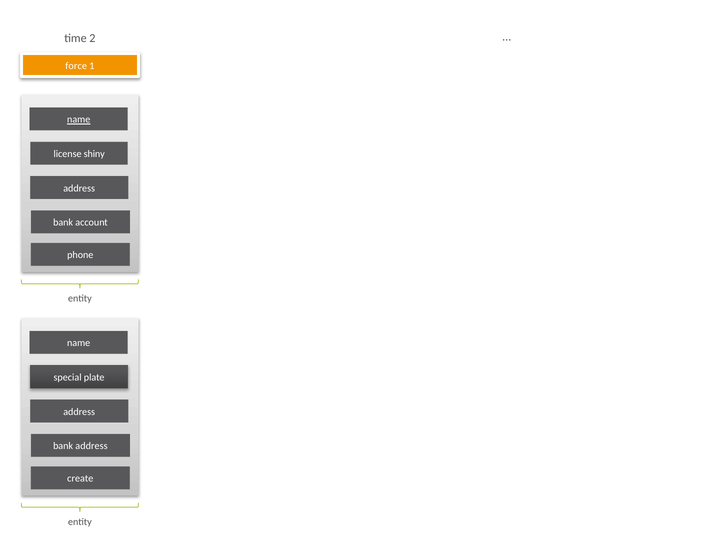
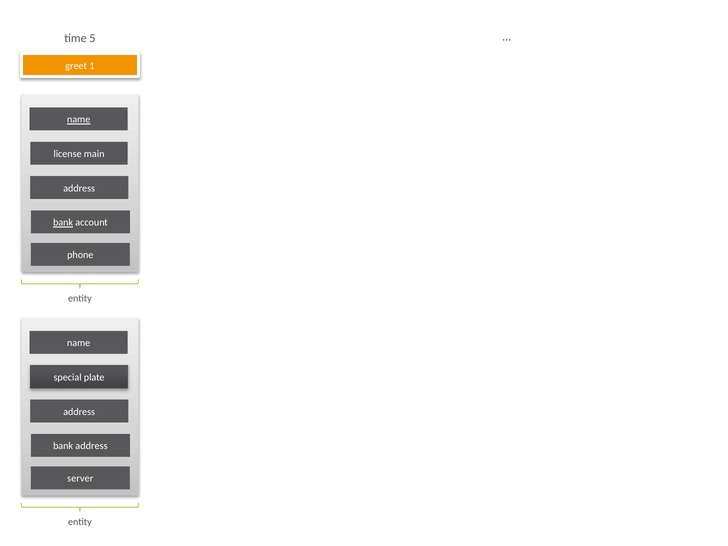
2: 2 -> 5 (92, 38)
force: force -> greet (76, 66)
shiny: shiny -> main (94, 154)
bank underline: none -> present (63, 223)
create: create -> server (80, 479)
